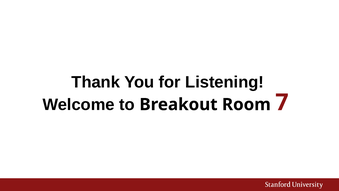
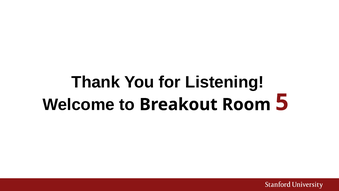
7: 7 -> 5 (282, 102)
